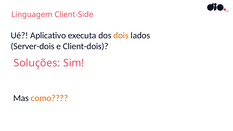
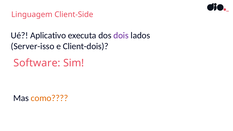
dois colour: orange -> purple (121, 35)
Server-dois: Server-dois -> Server-isso (33, 46)
Soluções: Soluções -> Software (37, 63)
